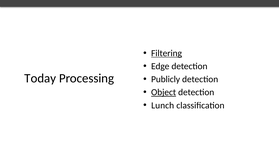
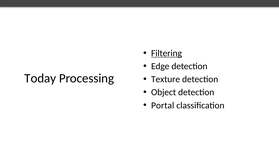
Publicly: Publicly -> Texture (166, 79)
Object underline: present -> none (164, 92)
Lunch: Lunch -> Portal (163, 105)
